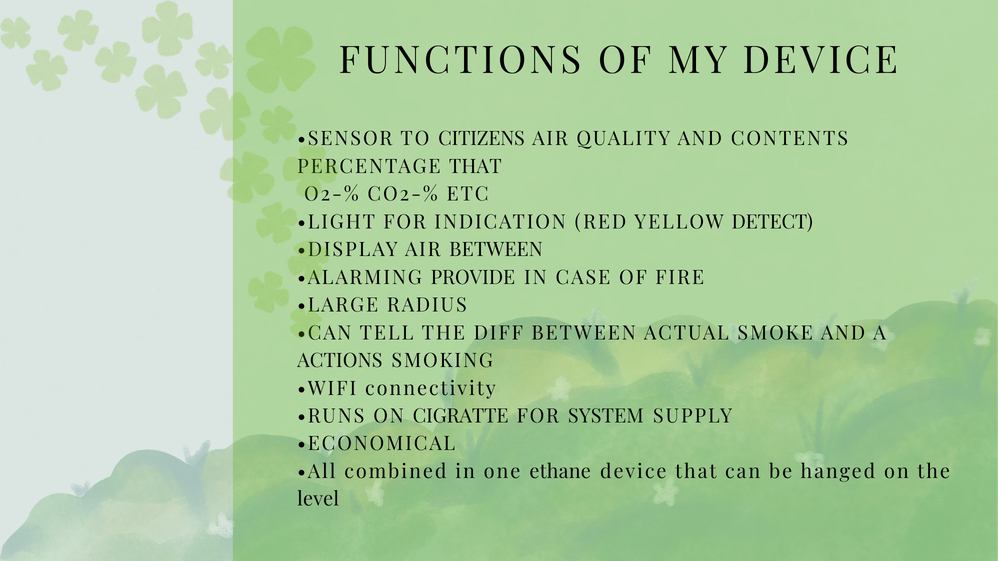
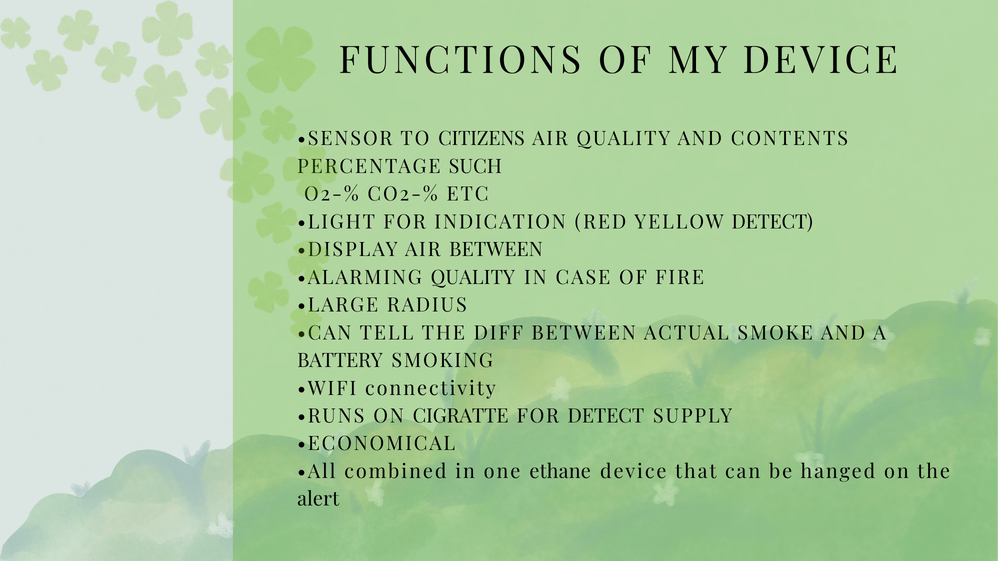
THAT: THAT -> SUCH (475, 167)
PROVIDE: PROVIDE -> QUALITY (473, 278)
ACTIONS: ACTIONS -> BATTERY (340, 361)
FOR SYSTEM: SYSTEM -> DETECT (606, 416)
level: level -> alert (318, 500)
